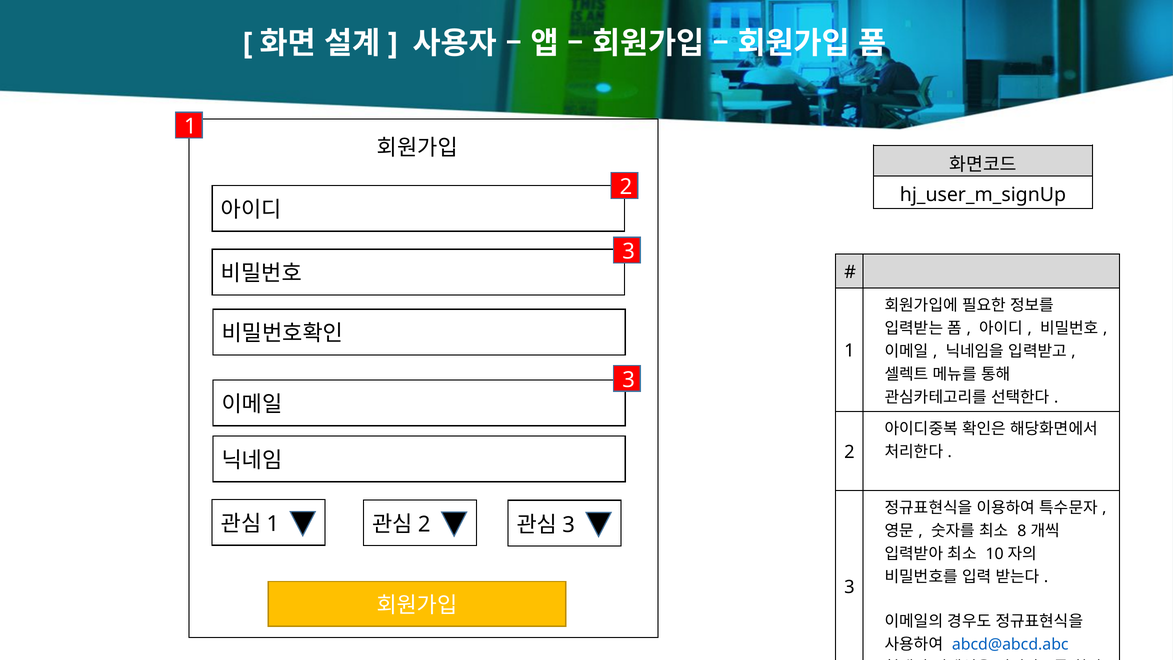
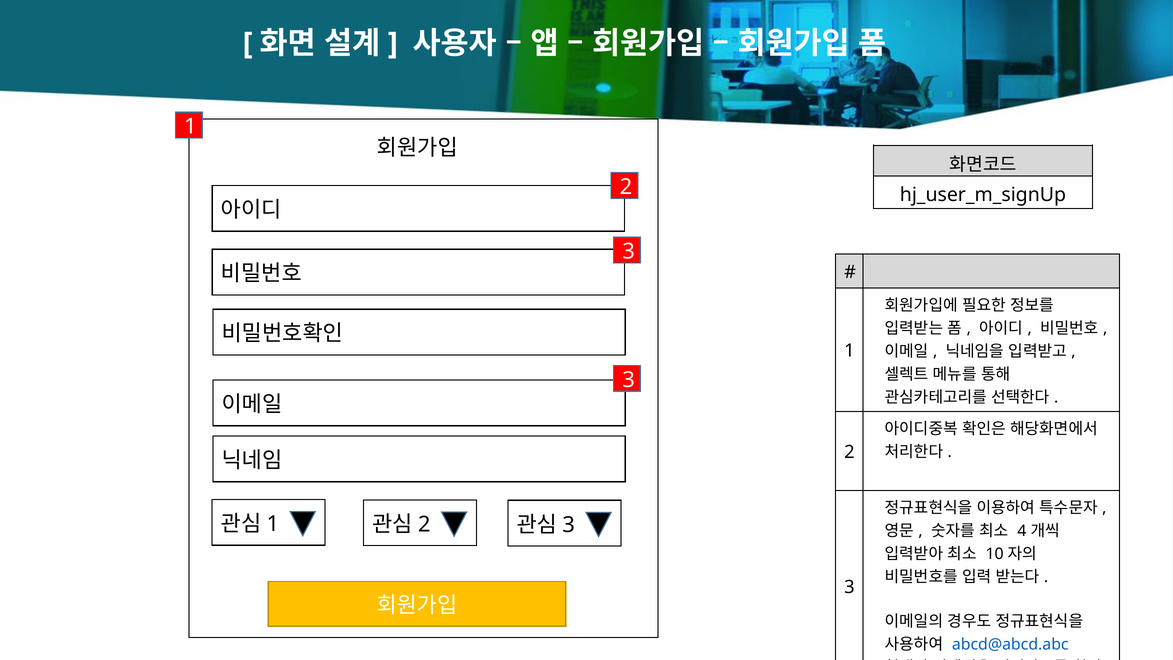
8: 8 -> 4 (1022, 531)
